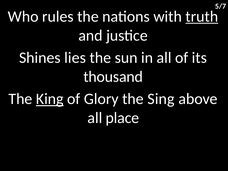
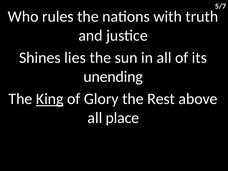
truth underline: present -> none (202, 16)
thousand: thousand -> unending (113, 77)
Sing: Sing -> Rest (161, 99)
